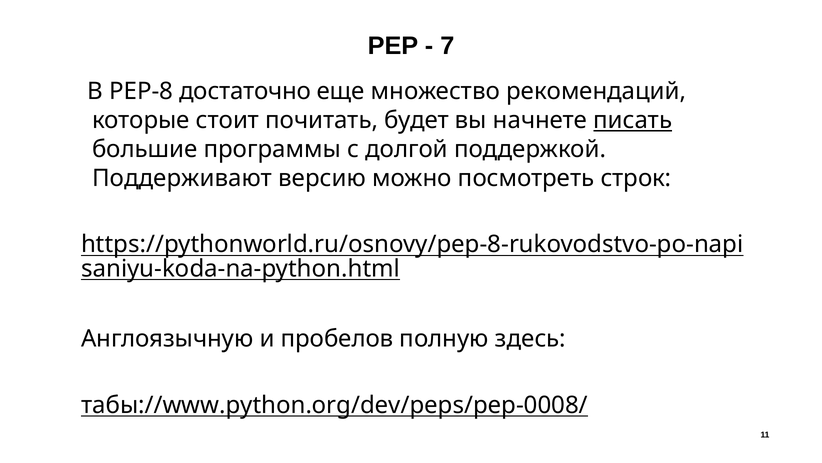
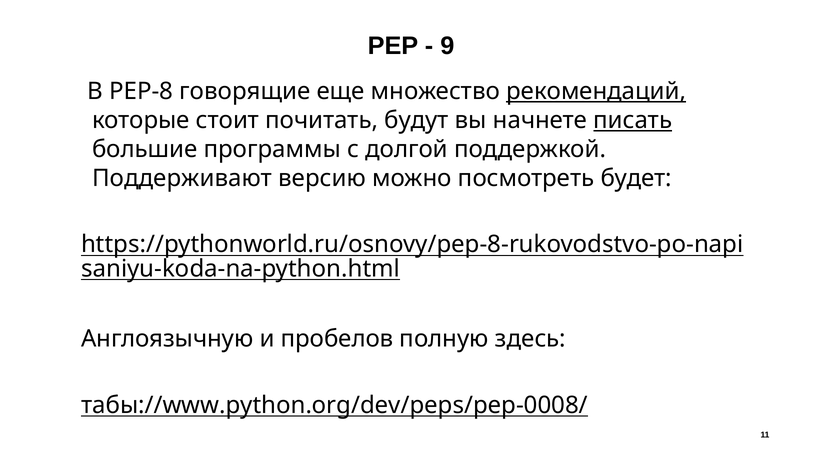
7: 7 -> 9 (447, 46)
достаточно: достаточно -> говорящие (245, 91)
рекомендаций underline: none -> present (596, 91)
будет: будет -> будут (417, 120)
строк: строк -> будет (636, 178)
